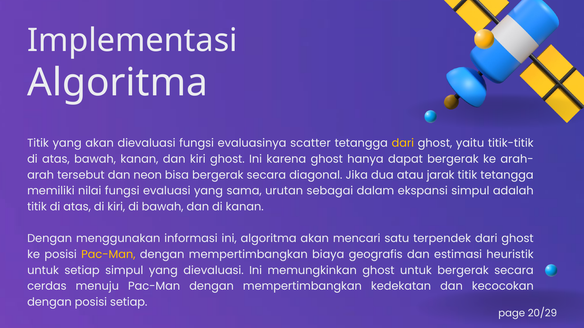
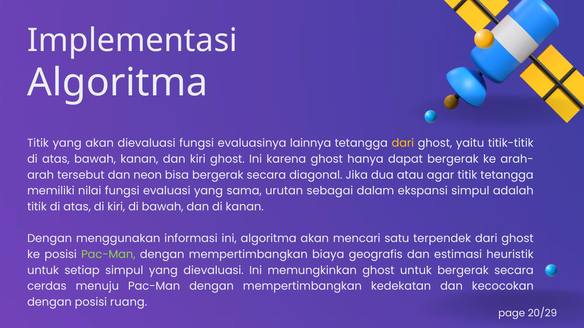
scatter: scatter -> lainnya (311, 143)
jarak: jarak -> agar (441, 175)
Pac-Man colour: yellow -> light green (108, 255)
posisi setiap: setiap -> ruang (129, 303)
